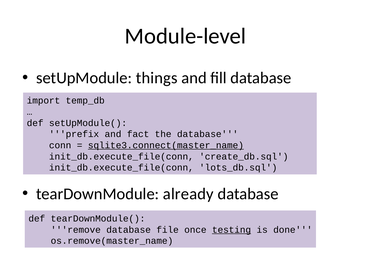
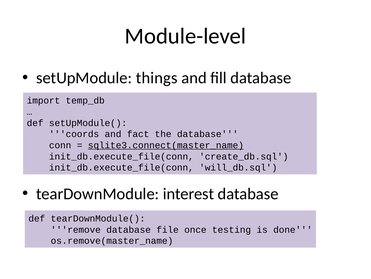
prefix: prefix -> coords (74, 134)
lots_db.sql: lots_db.sql -> will_db.sql (238, 167)
already: already -> interest (188, 193)
testing underline: present -> none (232, 229)
